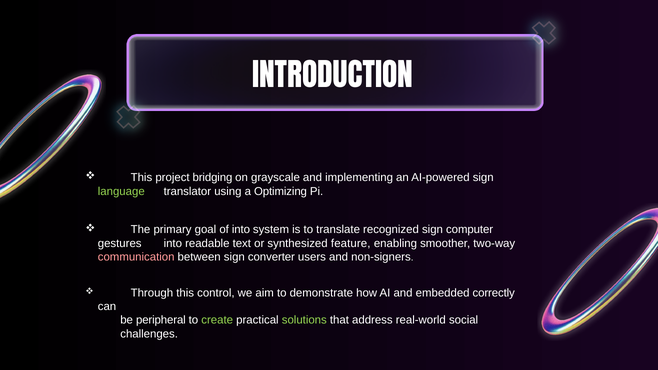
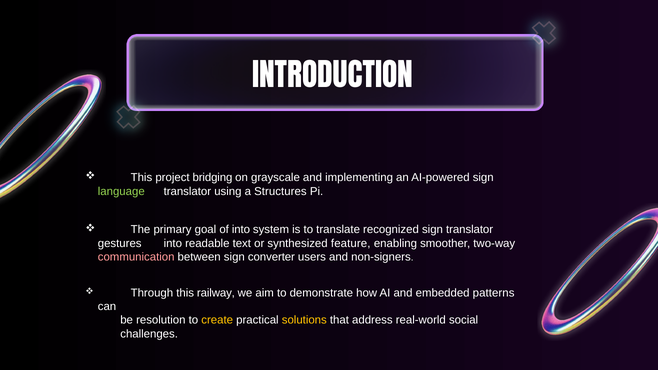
Optimizing: Optimizing -> Structures (280, 191)
sign computer: computer -> translator (470, 230)
control: control -> railway (216, 293)
correctly: correctly -> patterns (494, 293)
peripheral: peripheral -> resolution (161, 320)
create colour: light green -> yellow (217, 320)
solutions colour: light green -> yellow (304, 320)
